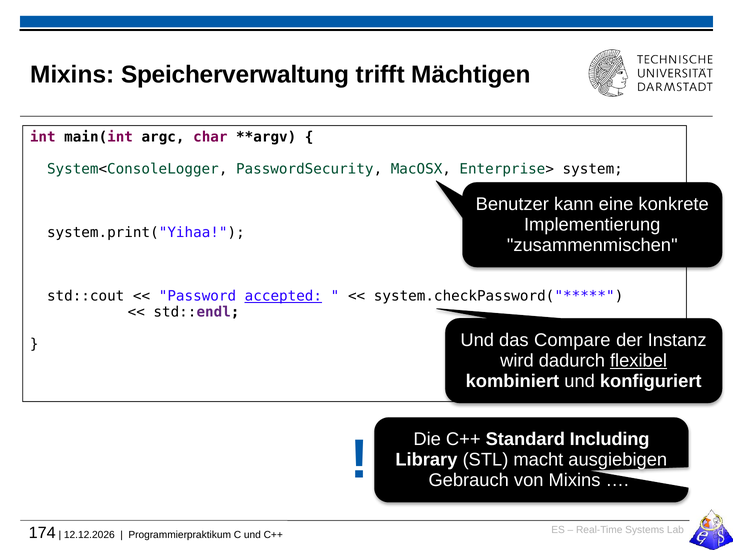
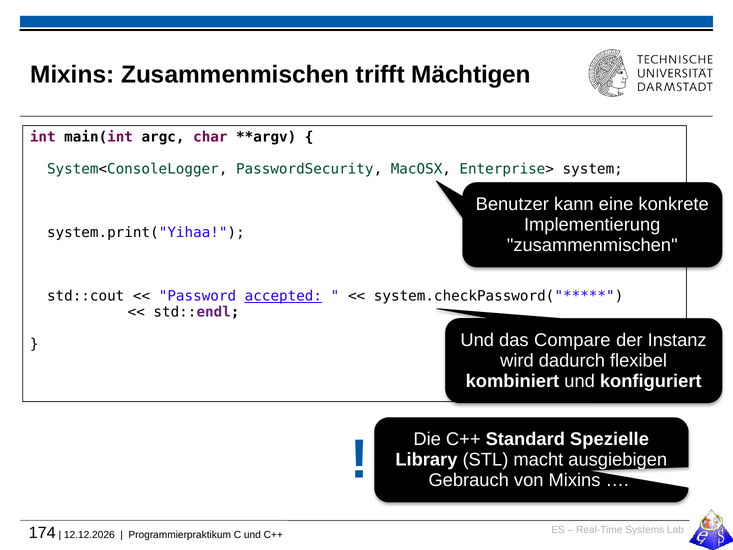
Mixins Speicherverwaltung: Speicherverwaltung -> Zusammenmischen (235, 74)
flexibel underline: present -> none (639, 361)
Including: Including -> Spezielle (609, 439)
